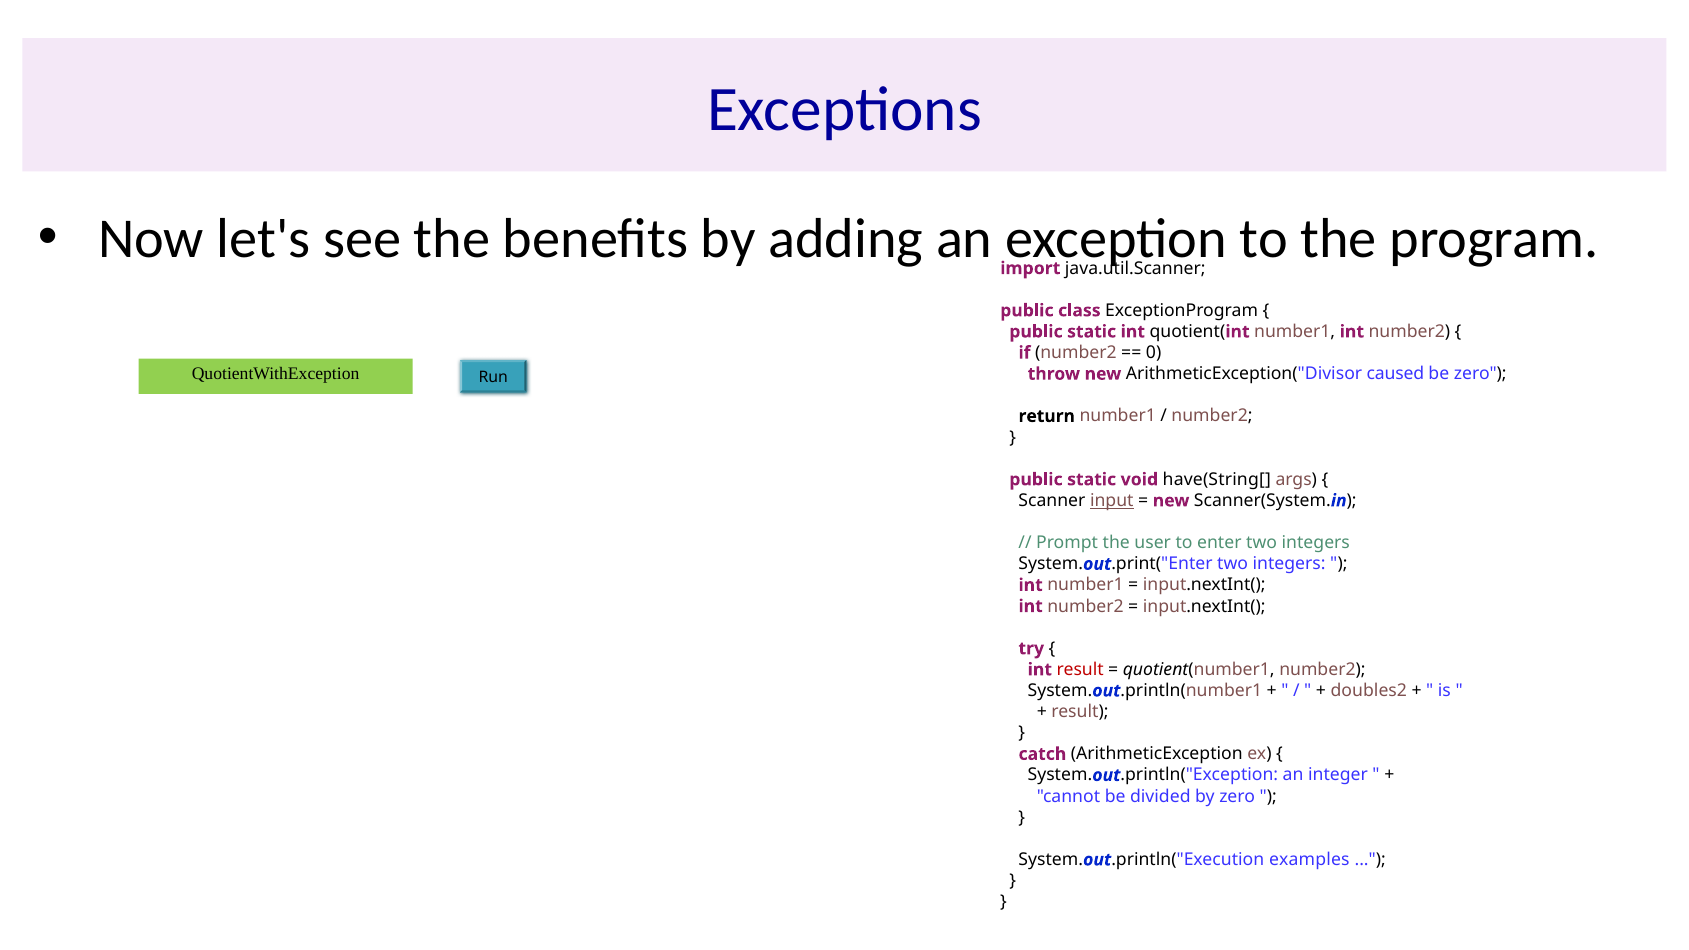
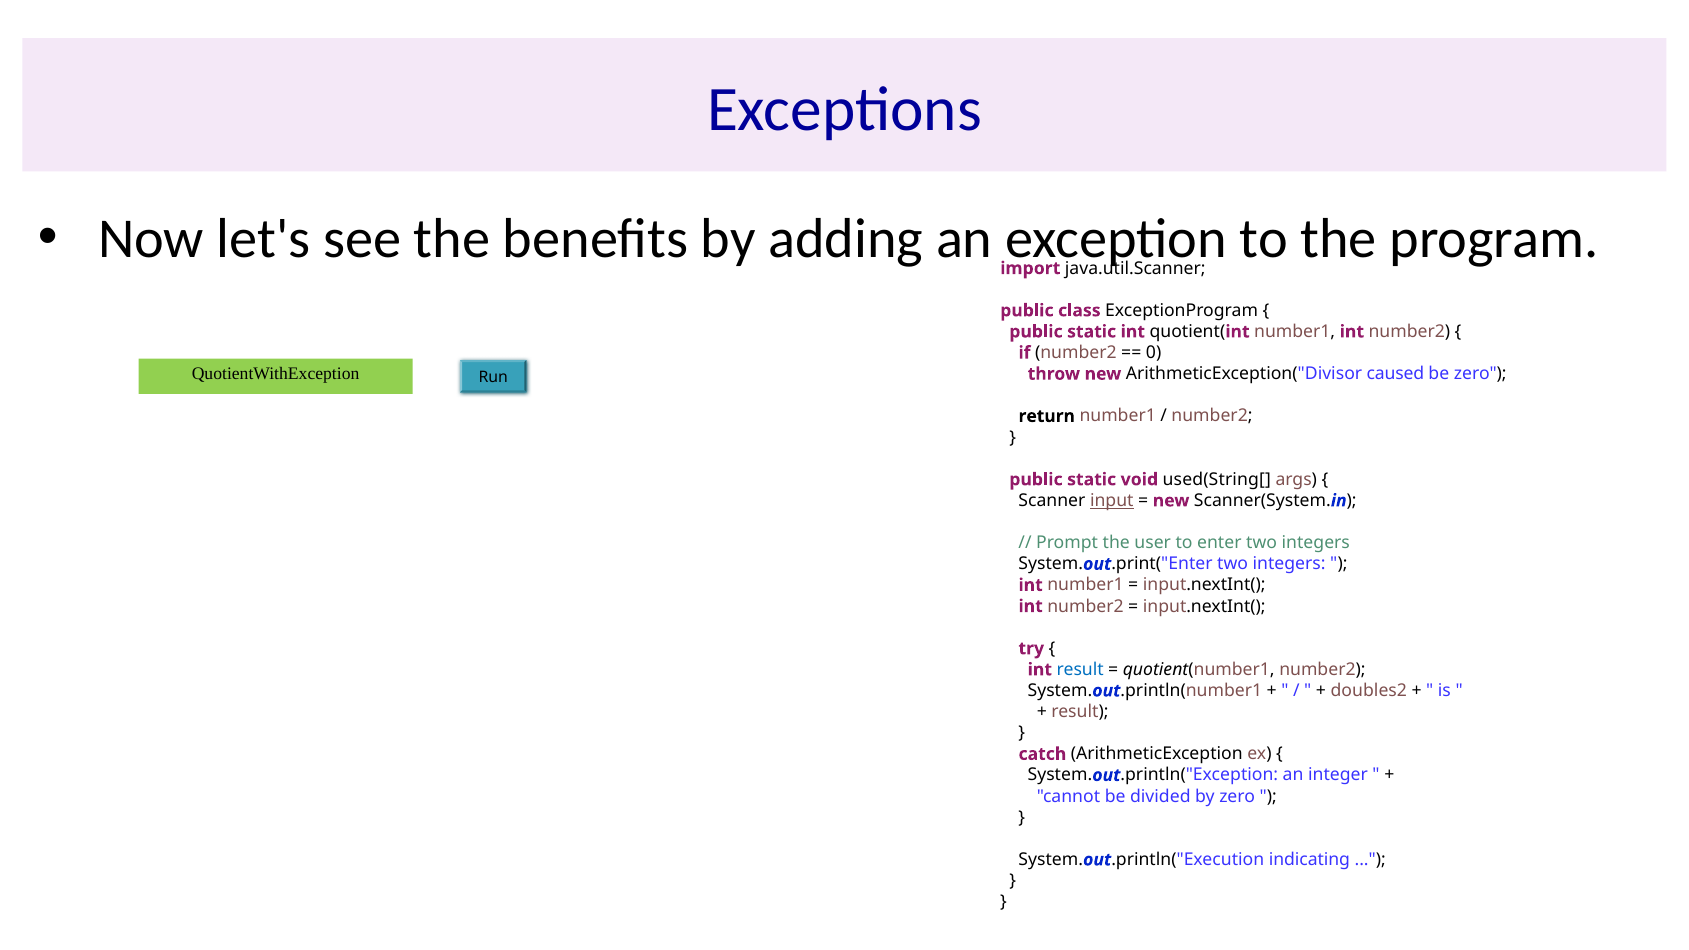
have(String[: have(String[ -> used(String[ (1217, 480)
result colour: red -> blue (1080, 670)
examples: examples -> indicating (1309, 860)
